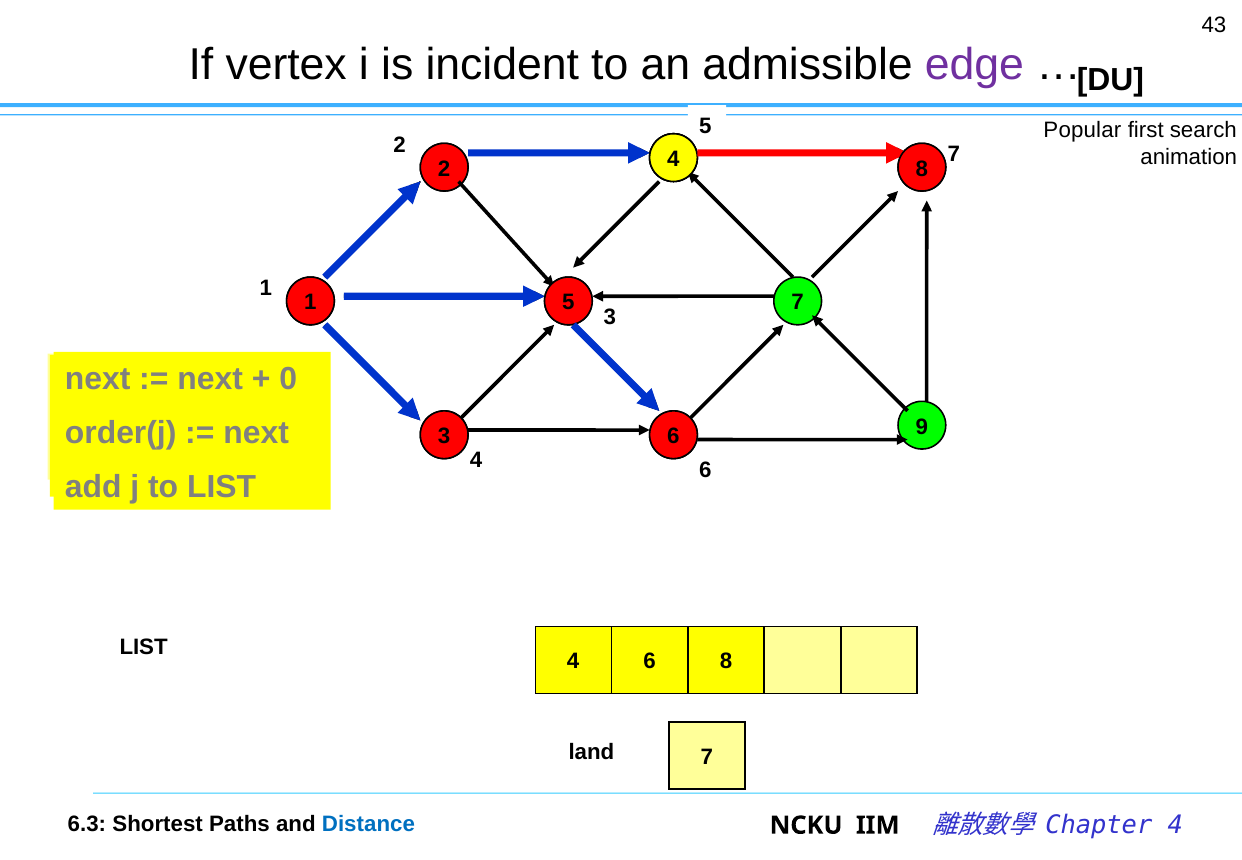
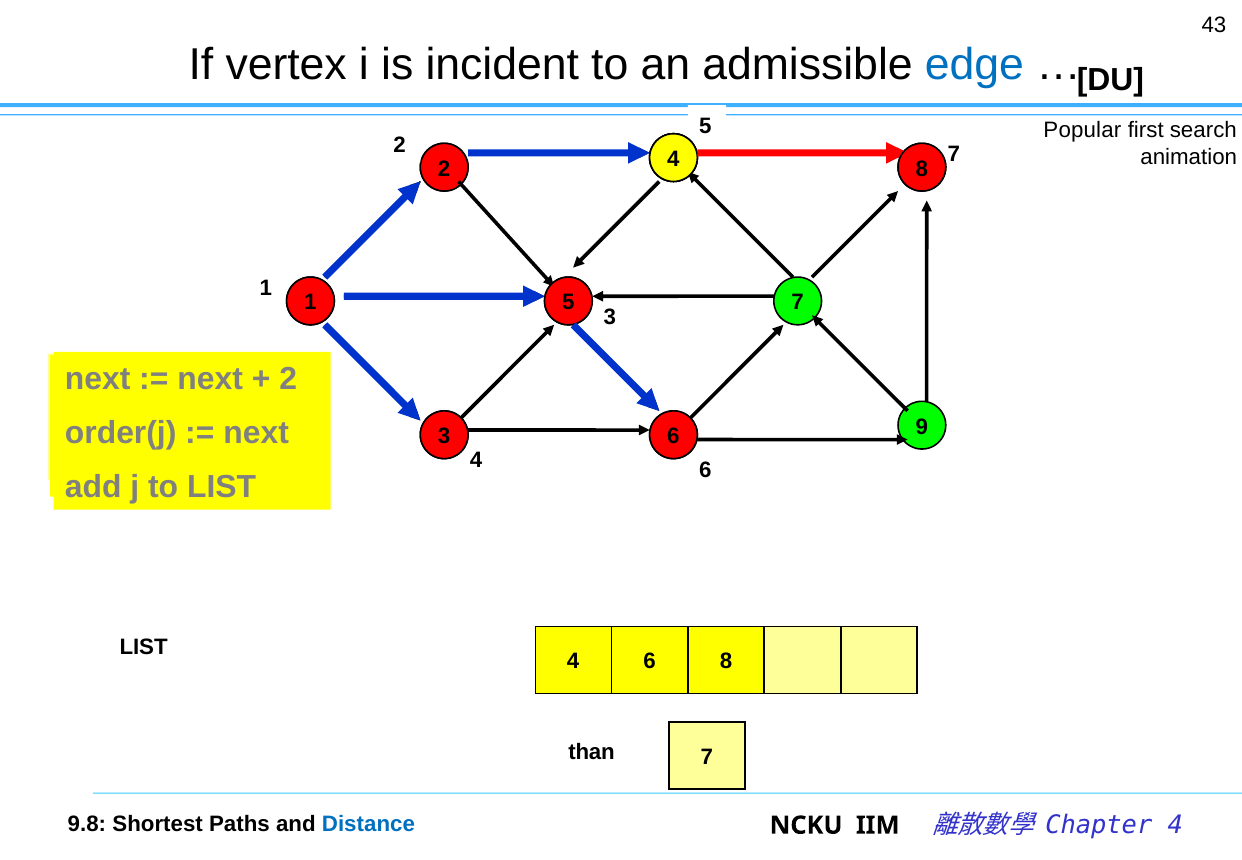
edge colour: purple -> blue (974, 65)
0: 0 -> 2 (288, 379)
land: land -> than (592, 752)
6.3: 6.3 -> 9.8 (87, 824)
